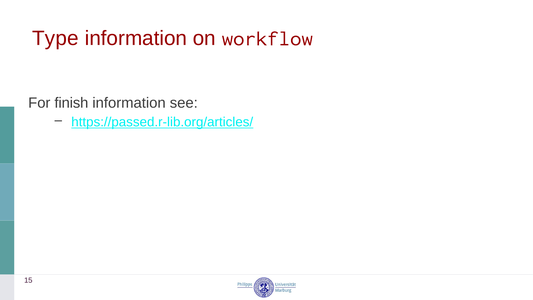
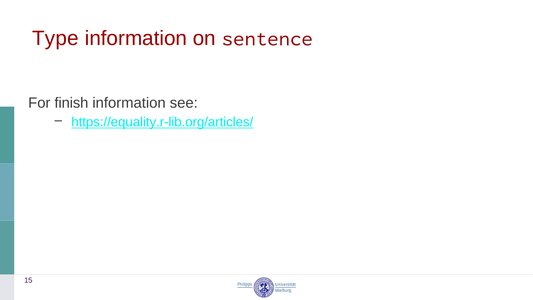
workflow: workflow -> sentence (267, 38)
https://passed.r-lib.org/articles/: https://passed.r-lib.org/articles/ -> https://equality.r-lib.org/articles/ (162, 122)
